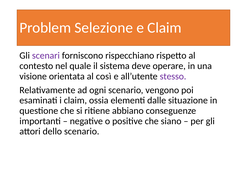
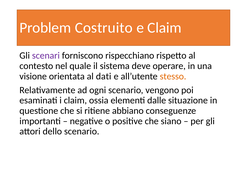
Selezione: Selezione -> Costruito (104, 28)
così: così -> dati (104, 76)
stesso colour: purple -> orange (173, 76)
